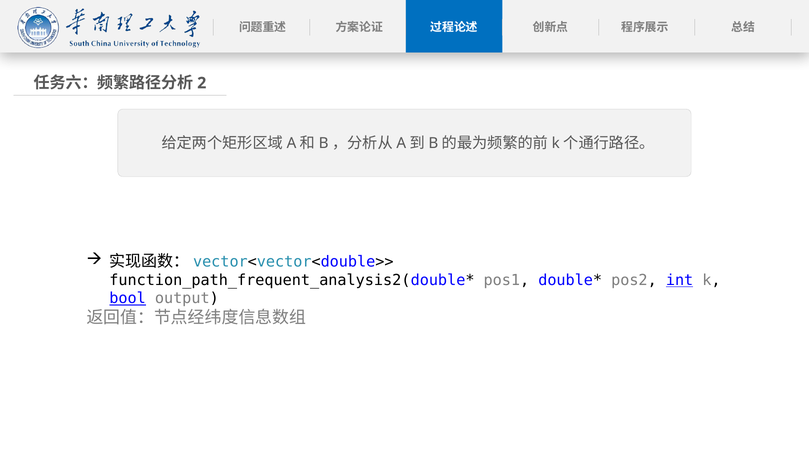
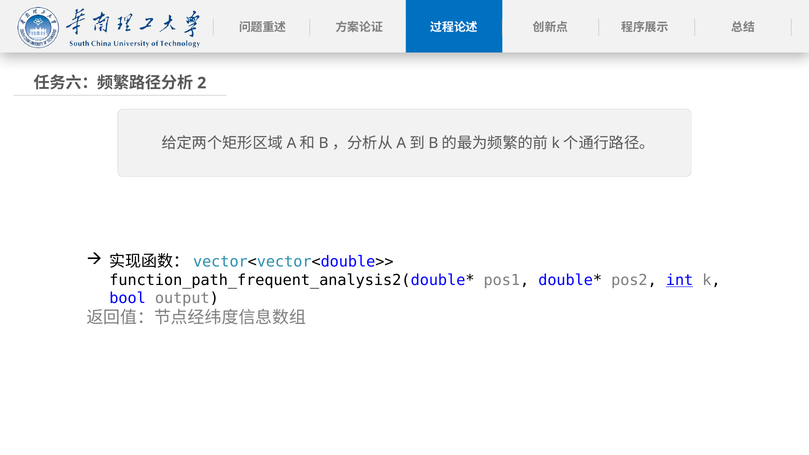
bool underline: present -> none (128, 299)
